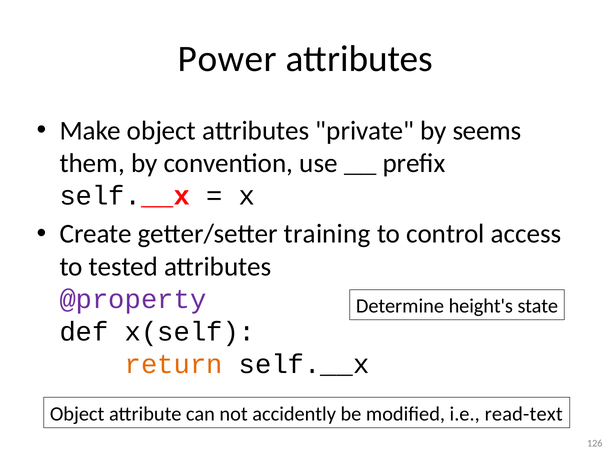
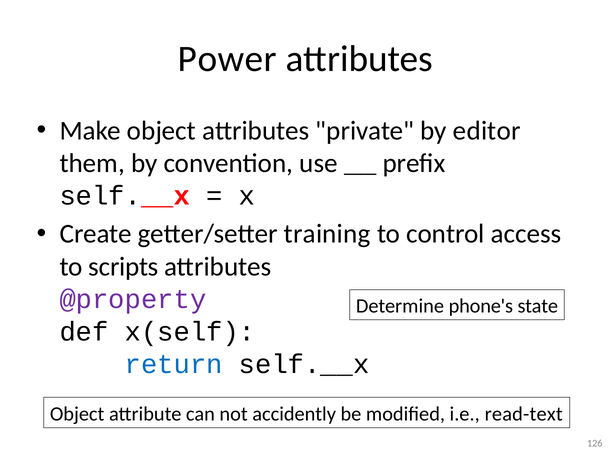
seems: seems -> editor (487, 131)
tested: tested -> scripts (124, 267)
height's: height's -> phone's (481, 306)
return colour: orange -> blue (174, 365)
